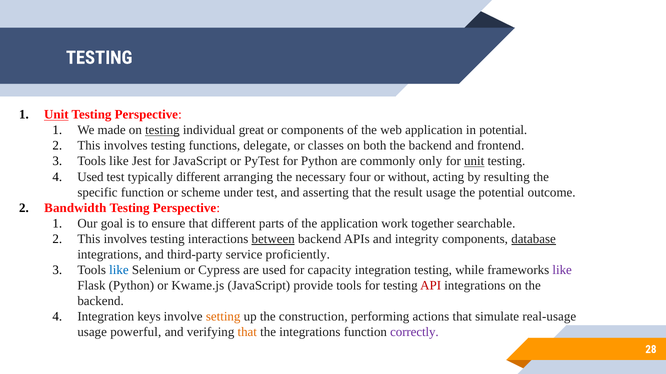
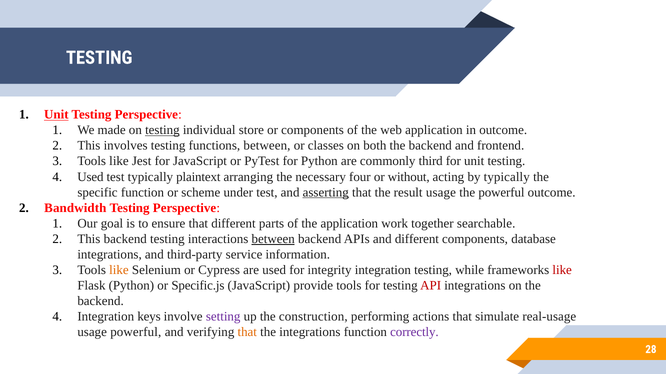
great: great -> store (251, 130)
in potential: potential -> outcome (503, 130)
functions delegate: delegate -> between (267, 146)
only: only -> third (431, 161)
unit underline: present -> none (474, 161)
typically different: different -> plaintext (198, 177)
by resulting: resulting -> typically (507, 177)
asserting underline: none -> present (326, 193)
the potential: potential -> powerful (501, 193)
involves: involves -> backend (125, 239)
and integrity: integrity -> different (417, 239)
database underline: present -> none (534, 239)
proficiently: proficiently -> information (298, 255)
like colour: blue -> orange (119, 270)
capacity: capacity -> integrity (330, 270)
like colour: purple -> red (562, 270)
Kwame.js: Kwame.js -> Specific.js (198, 286)
setting colour: orange -> purple (223, 317)
